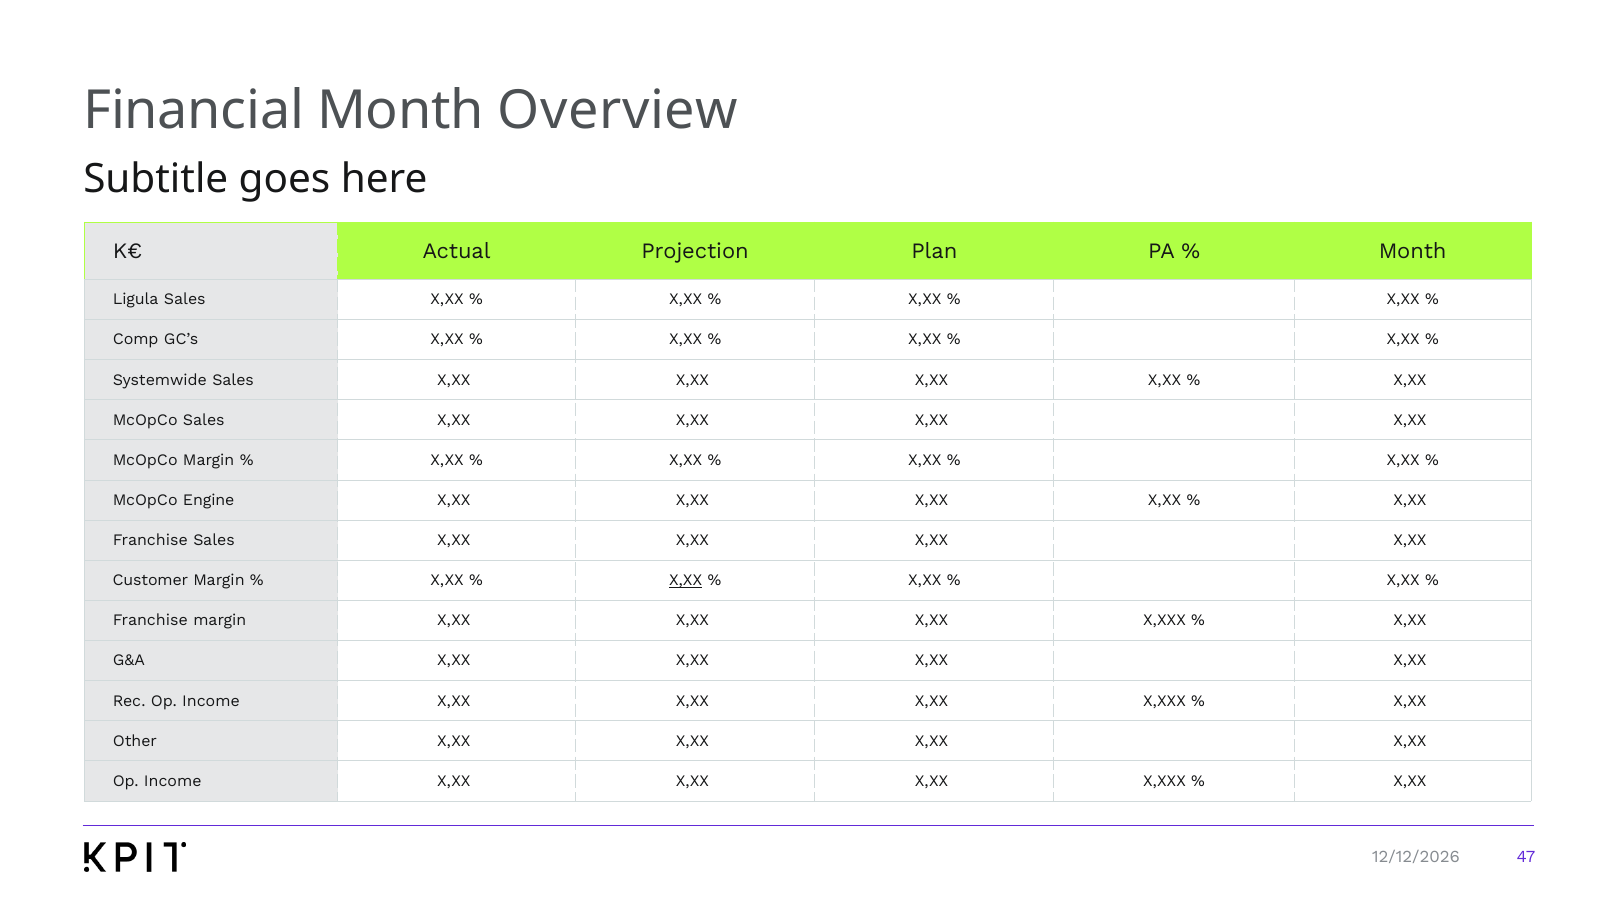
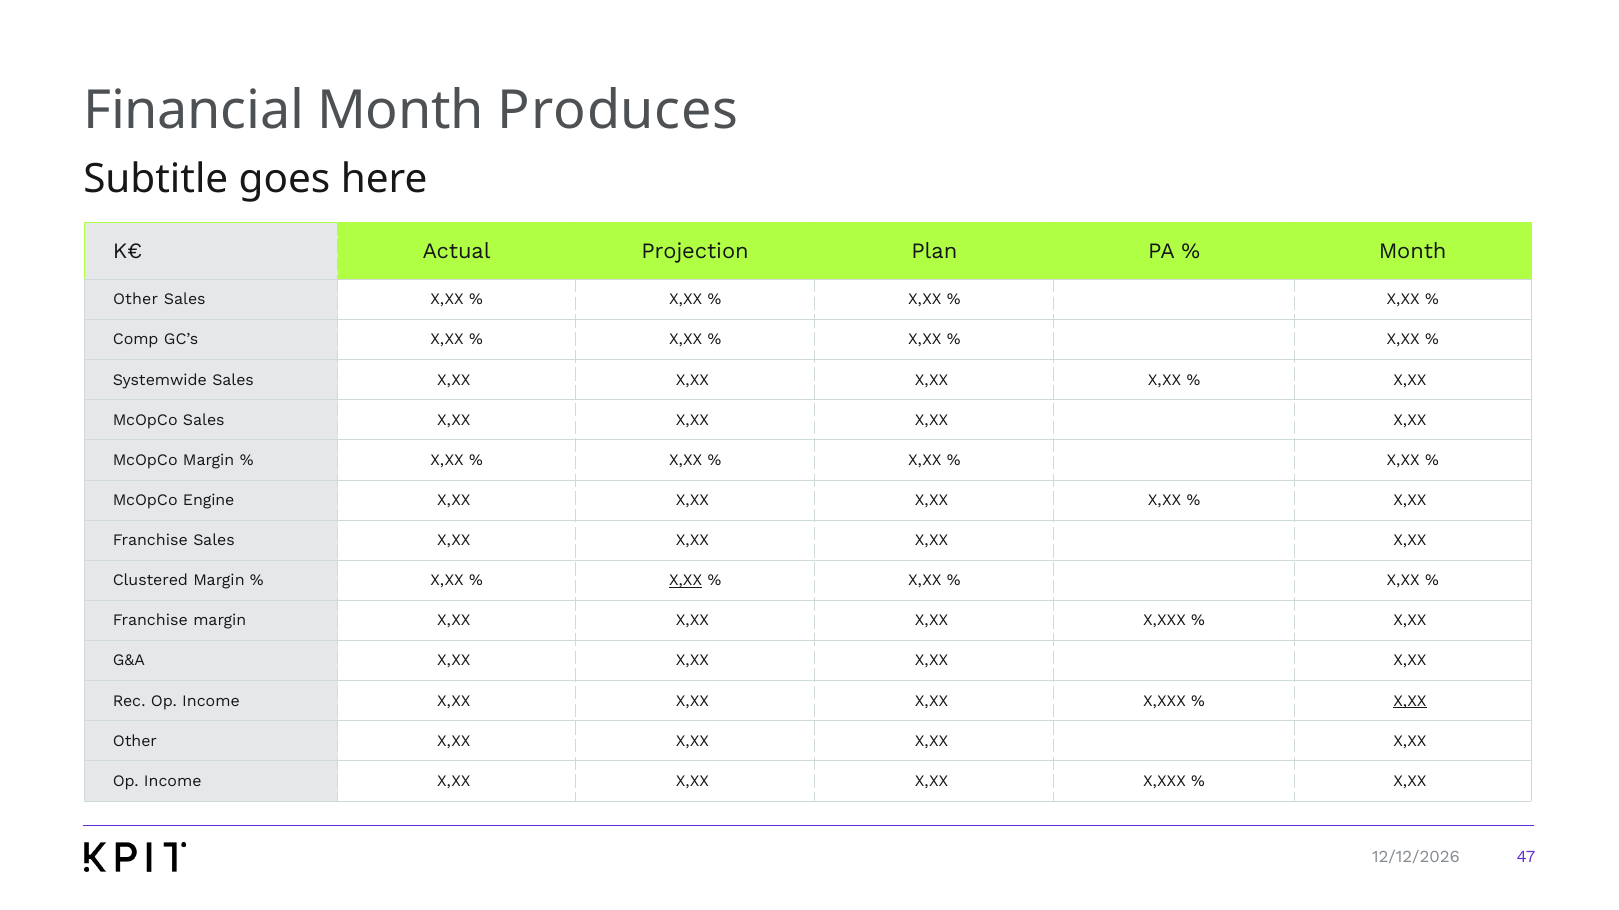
Overview: Overview -> Produces (618, 111)
Ligula: Ligula -> Other (136, 300)
Customer: Customer -> Clustered (150, 581)
X,XX underline: none -> present (1410, 701)
